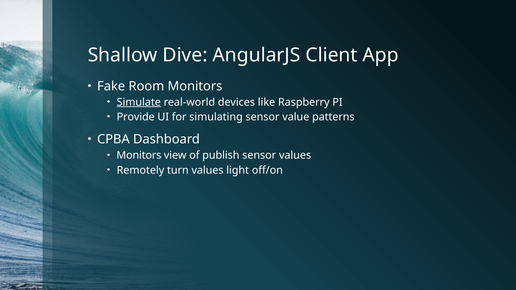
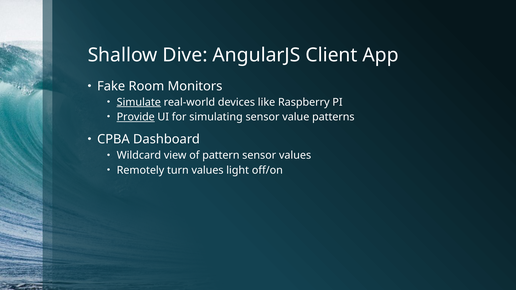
Provide underline: none -> present (136, 117)
Monitors: Monitors -> Wildcard (139, 156)
publish: publish -> pattern (221, 156)
